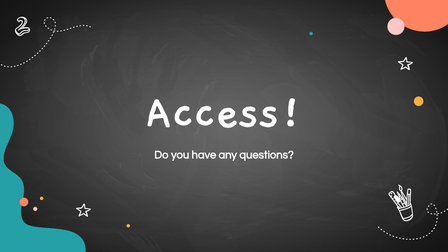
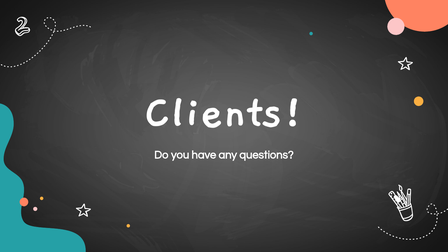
Access: Access -> Clients (224, 110)
